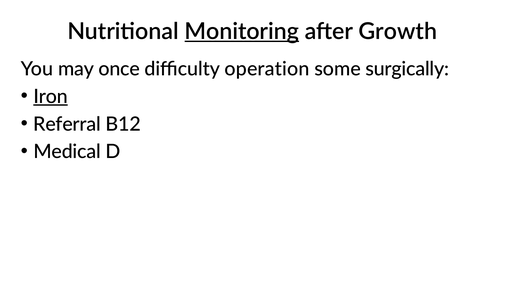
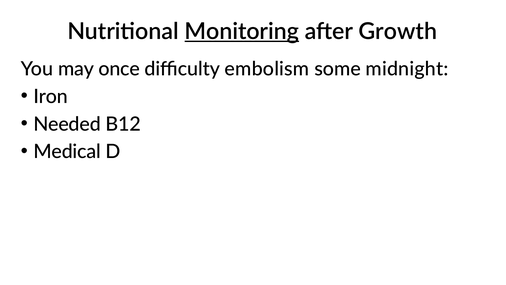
operation: operation -> embolism (267, 69)
surgically: surgically -> midnight (407, 69)
Iron underline: present -> none (51, 96)
Referral: Referral -> Needed (67, 124)
